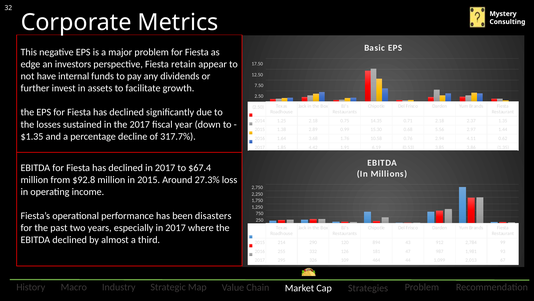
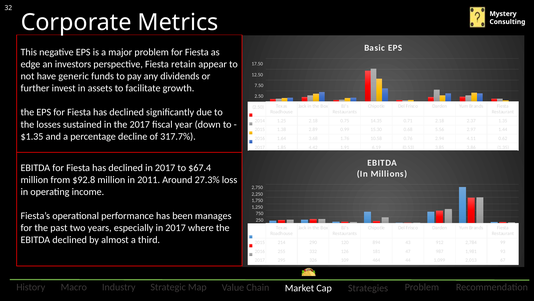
internal: internal -> generic (74, 76)
in 2015: 2015 -> 2011 (149, 179)
disasters: disasters -> manages (213, 215)
